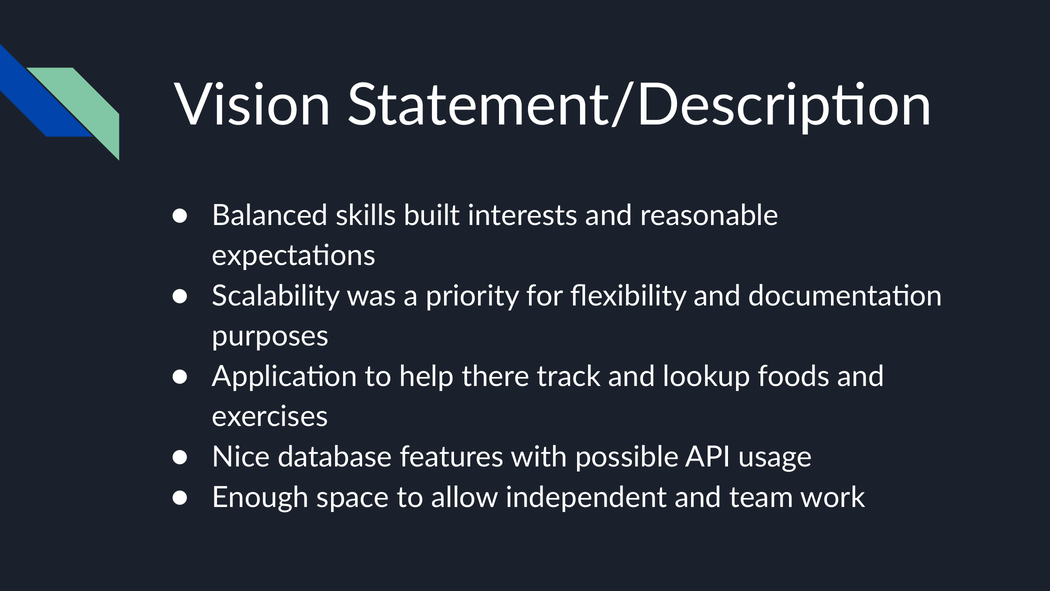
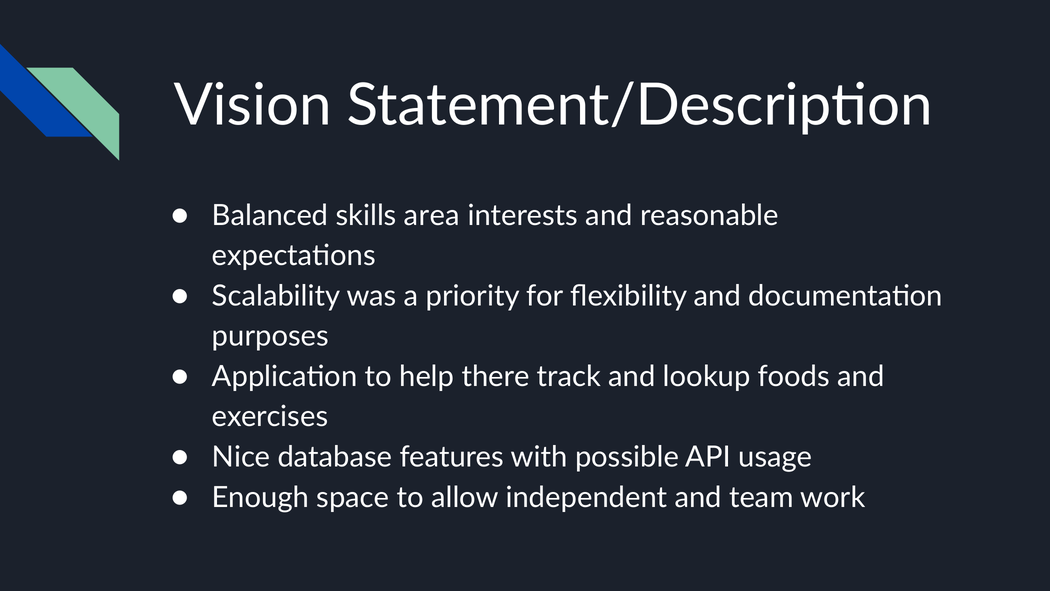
built: built -> area (432, 215)
